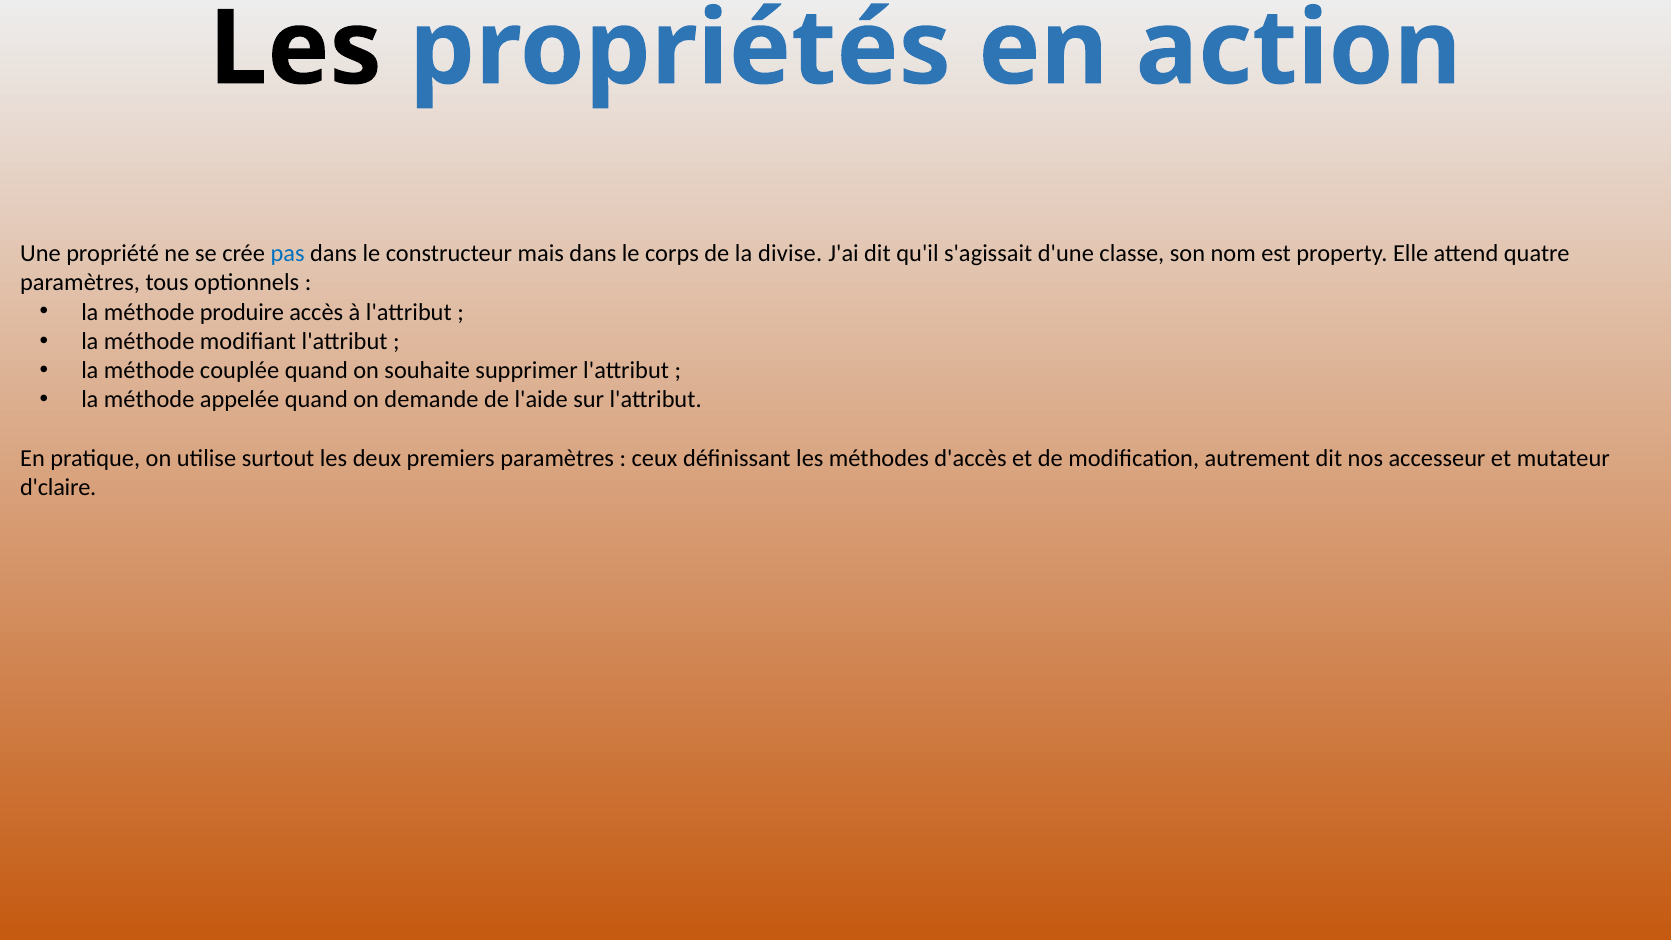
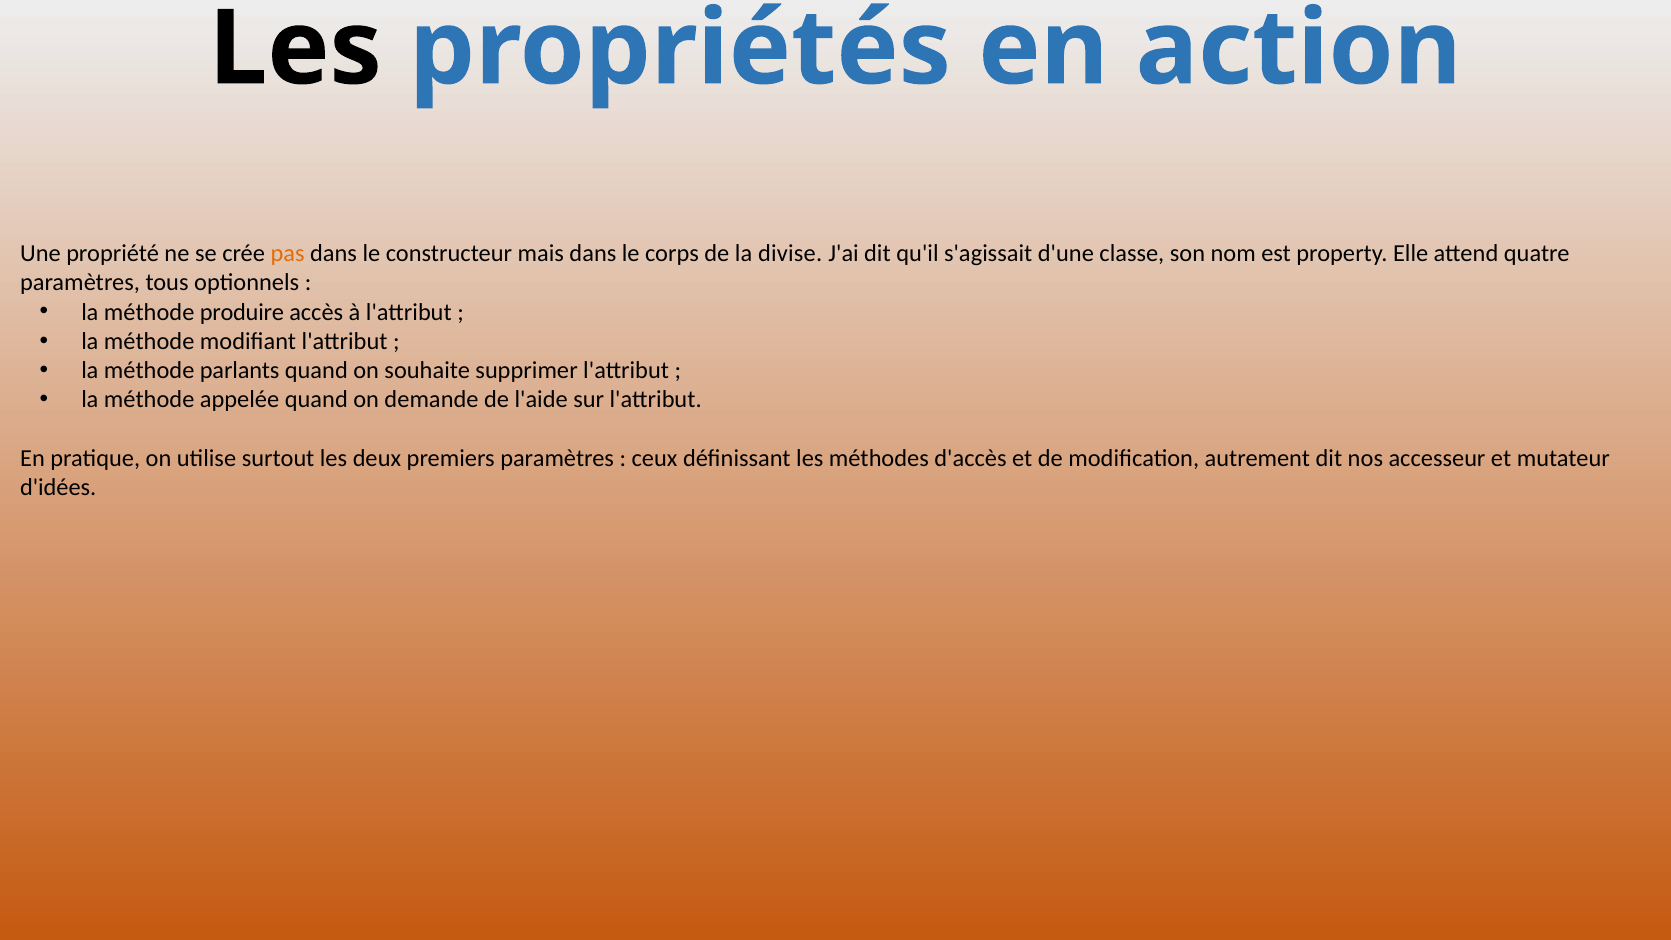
pas colour: blue -> orange (288, 253)
couplée: couplée -> parlants (240, 370)
d'claire: d'claire -> d'idées (58, 488)
